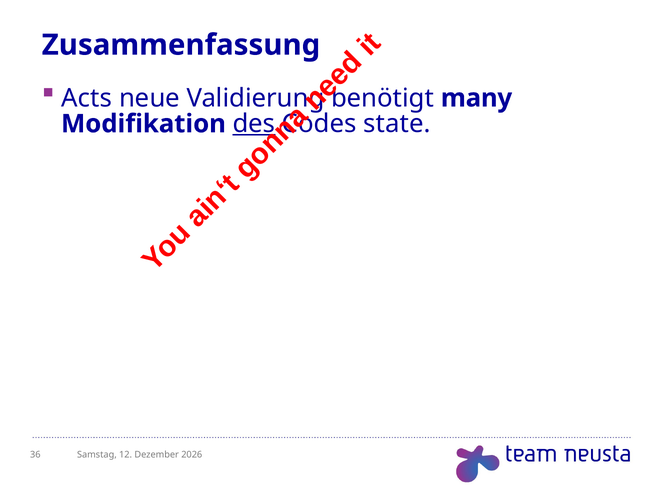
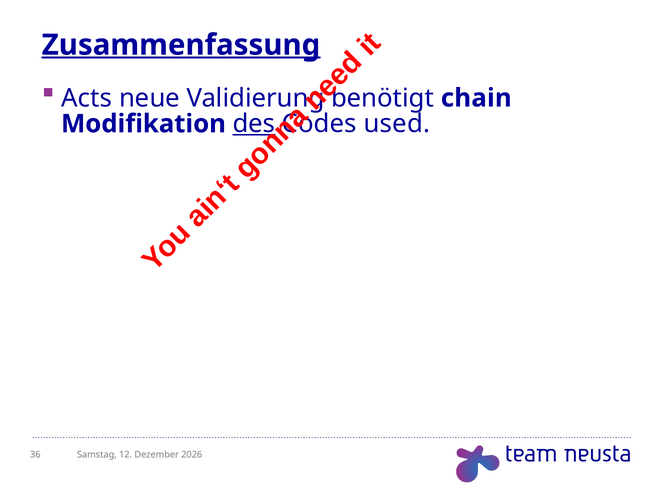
Zusammenfassung underline: none -> present (181, 45)
many: many -> chain (476, 98)
state: state -> used (397, 124)
